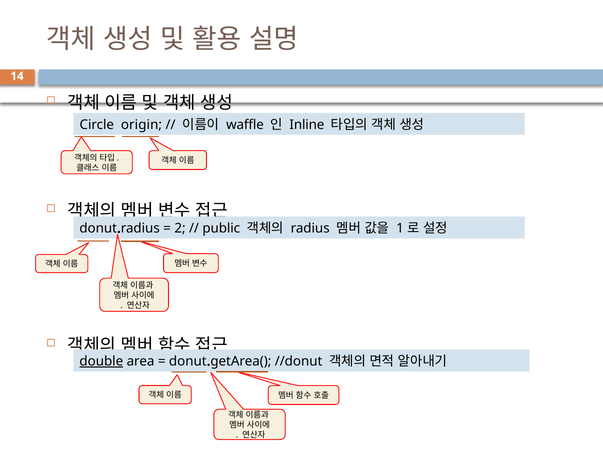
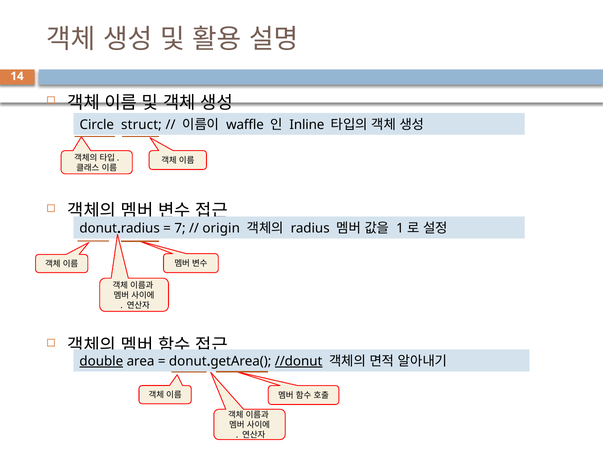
origin: origin -> struct (141, 125)
2: 2 -> 7 (180, 229)
public: public -> origin (221, 229)
//donut underline: none -> present (299, 362)
